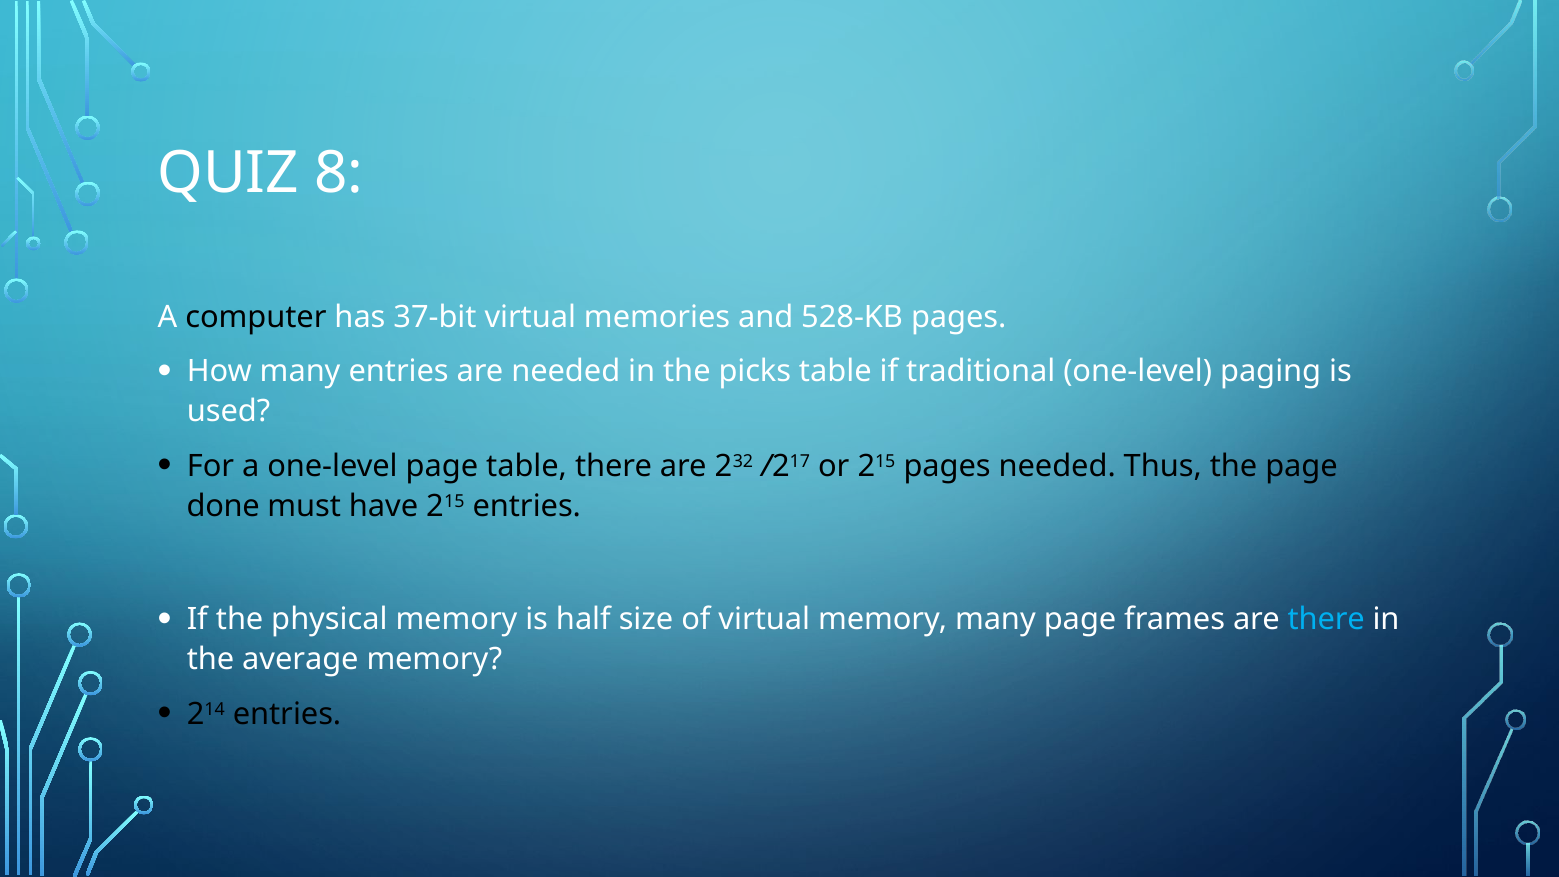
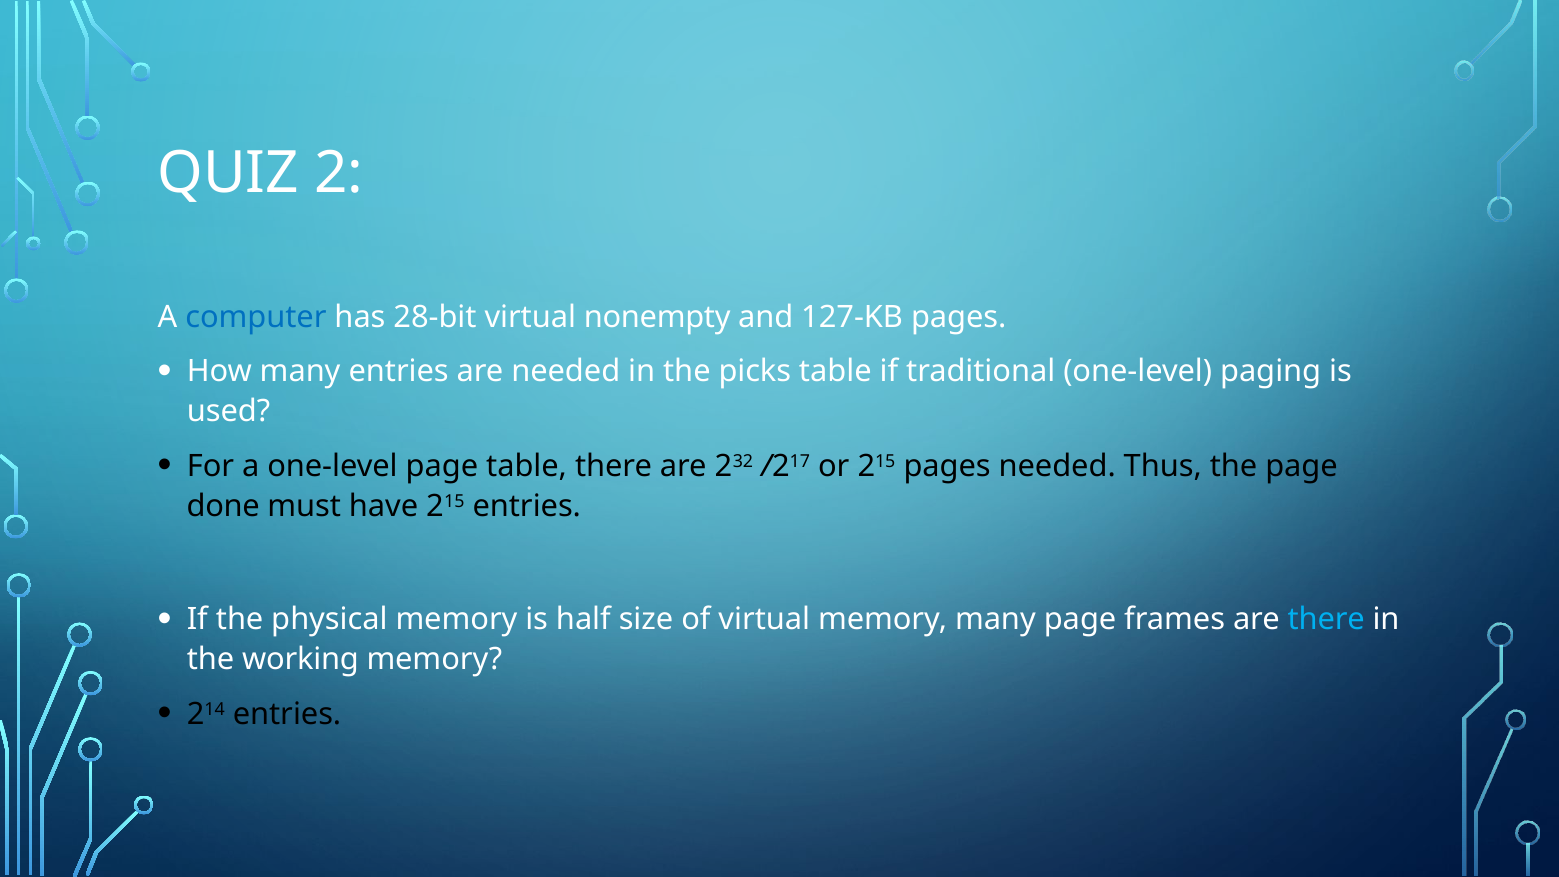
8: 8 -> 2 (339, 173)
computer colour: black -> blue (256, 317)
37-bit: 37-bit -> 28-bit (435, 317)
memories: memories -> nonempty (657, 317)
528-KB: 528-KB -> 127-KB (852, 317)
average: average -> working (300, 660)
